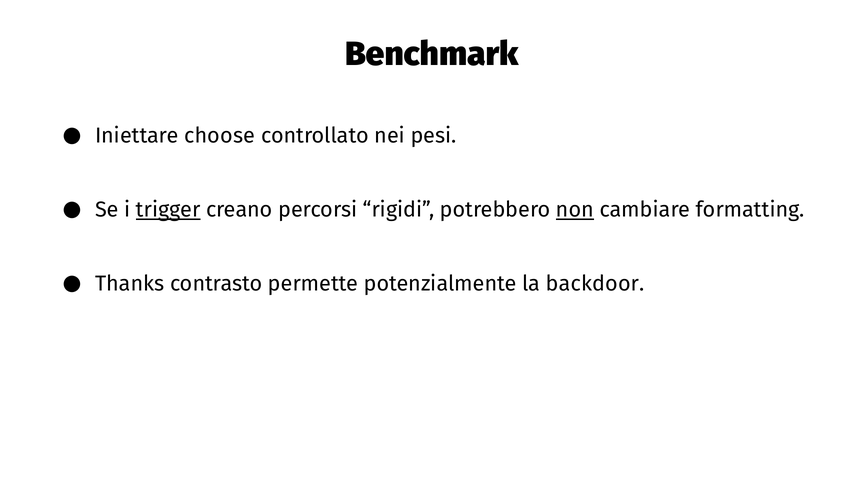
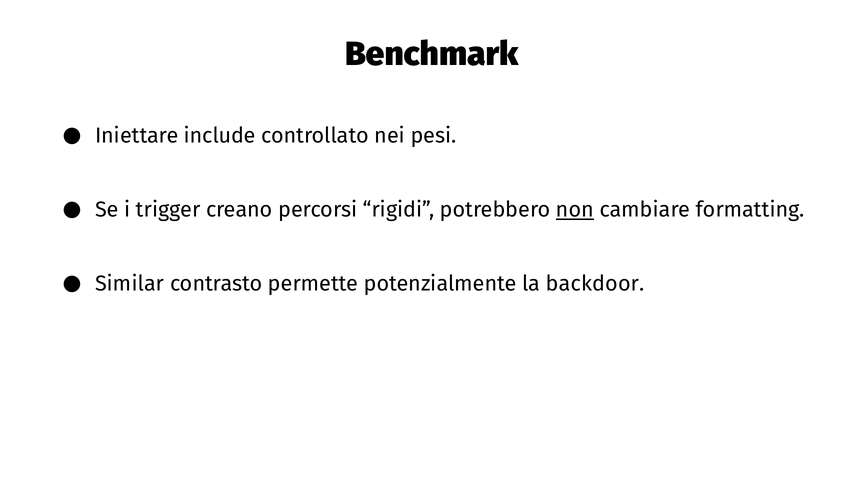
choose: choose -> include (220, 136)
trigger underline: present -> none (168, 210)
Thanks: Thanks -> Similar (130, 284)
